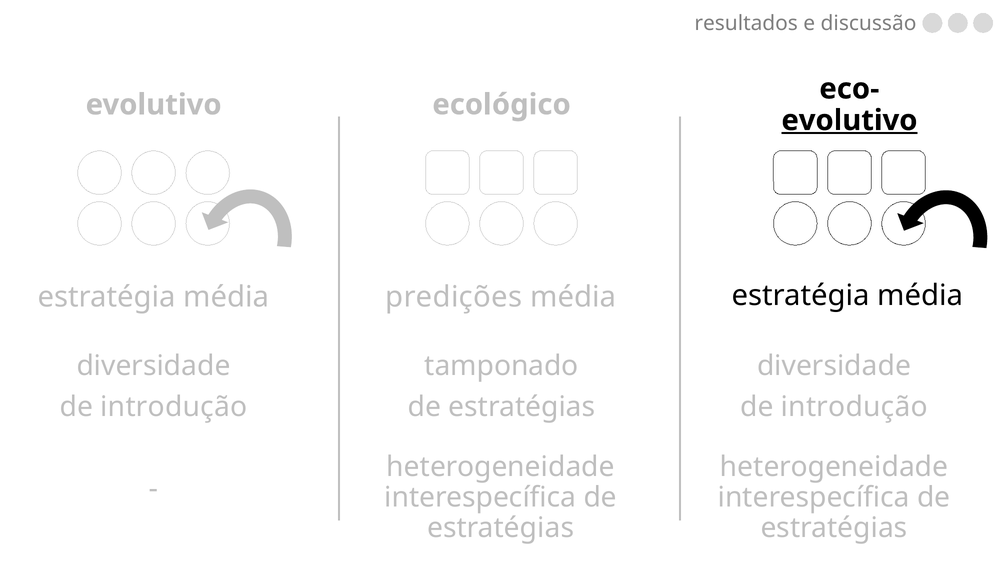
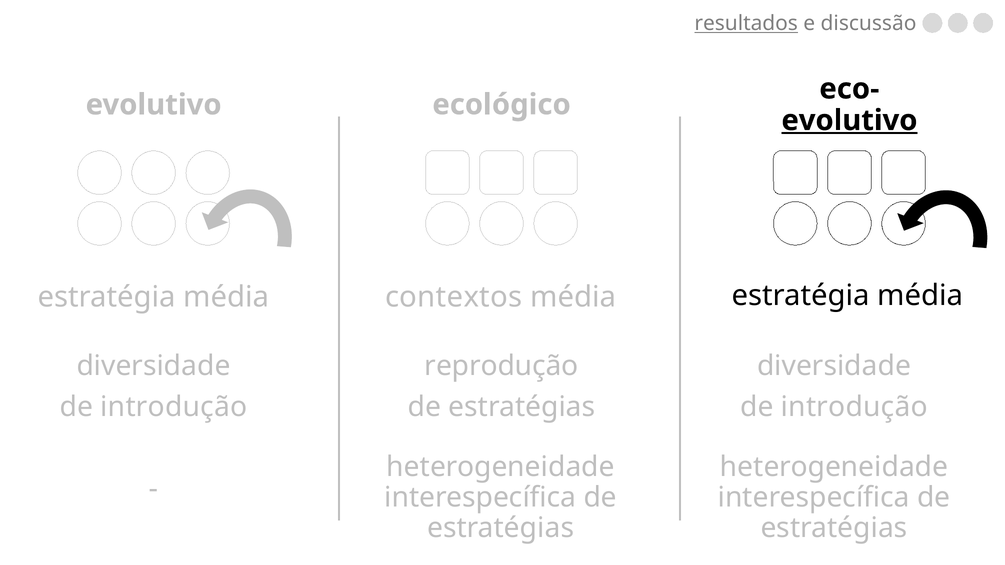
resultados underline: none -> present (746, 24)
predições: predições -> contextos (454, 297)
tamponado: tamponado -> reprodução (502, 366)
